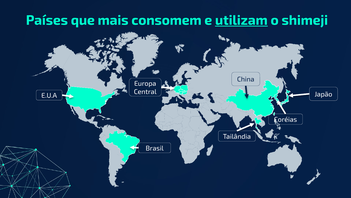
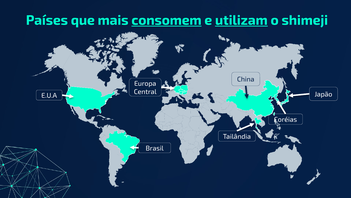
consomem underline: none -> present (166, 20)
